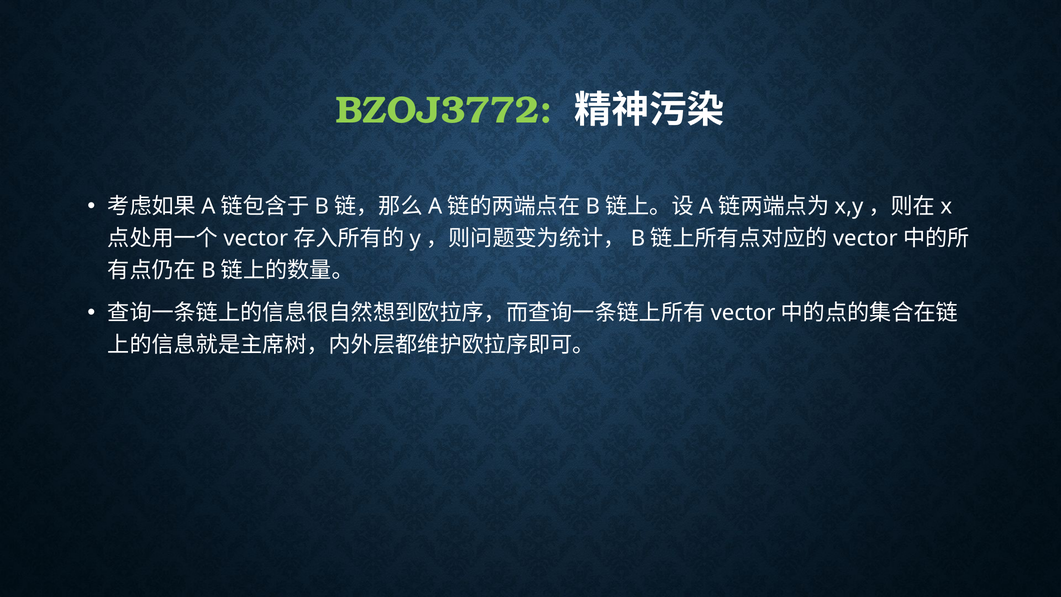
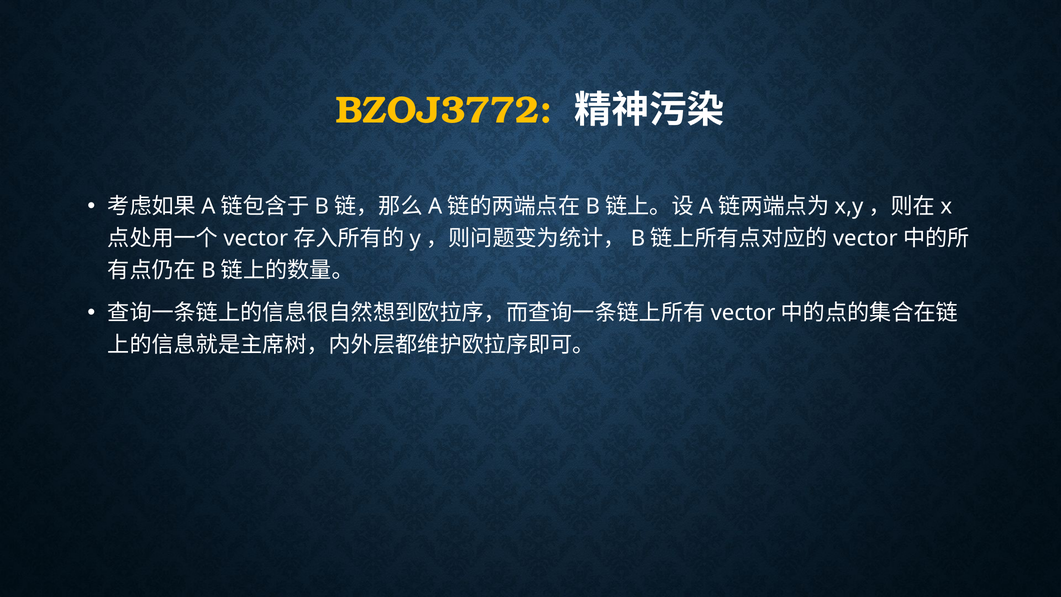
BZOJ3772 colour: light green -> yellow (444, 111)
